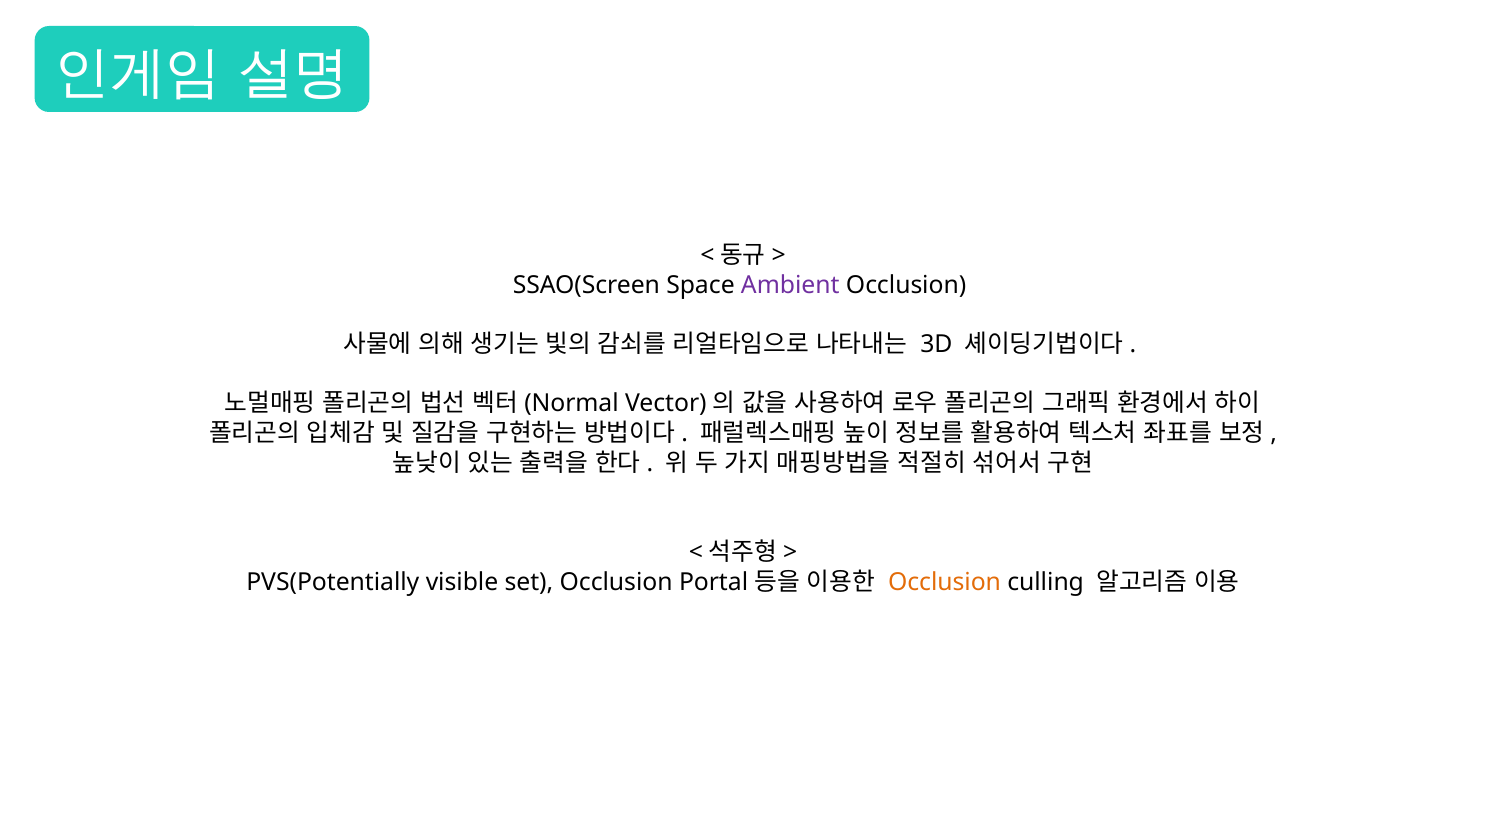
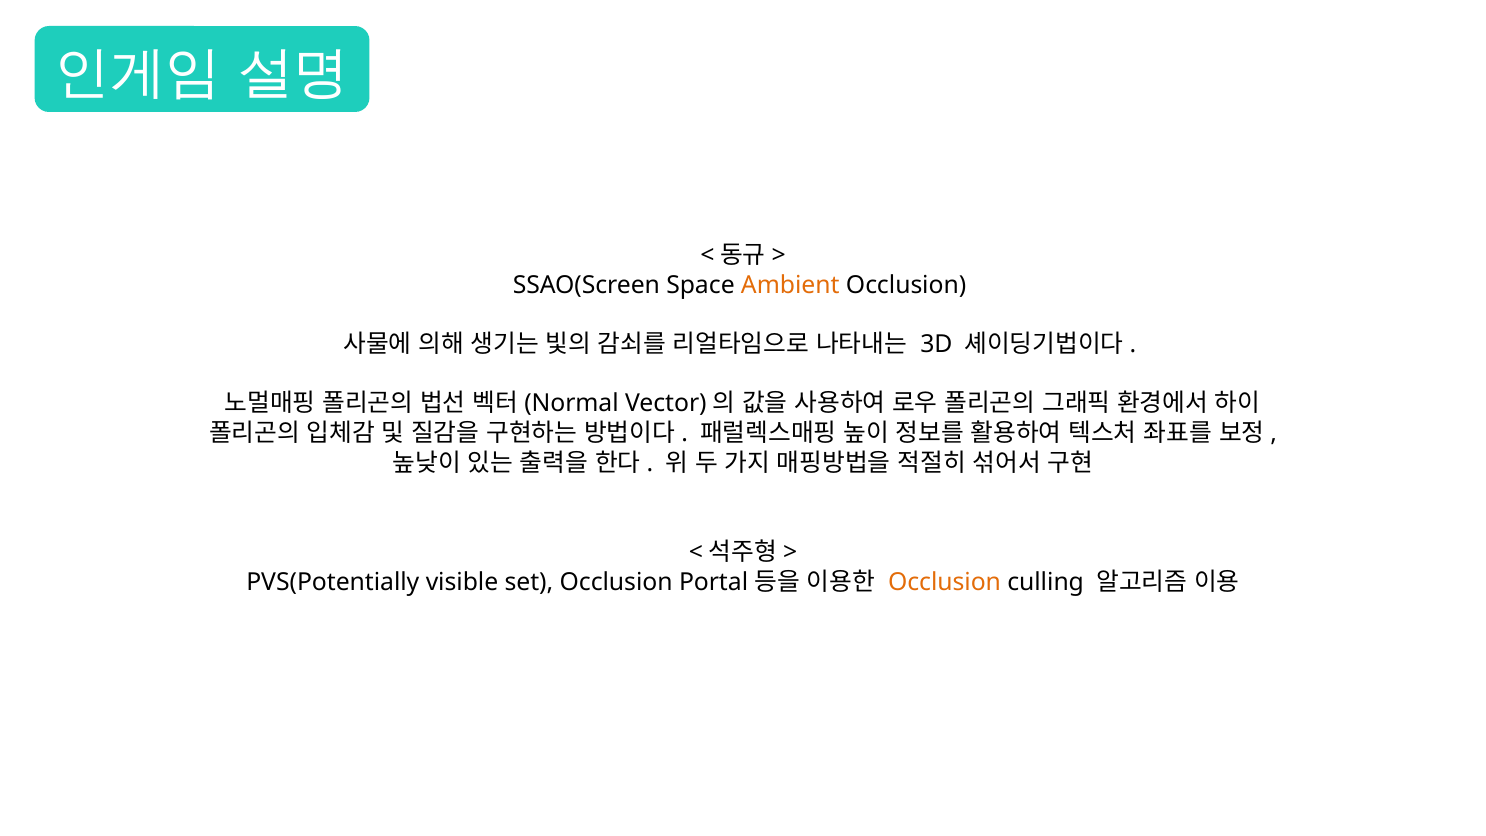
Ambient colour: purple -> orange (790, 285)
